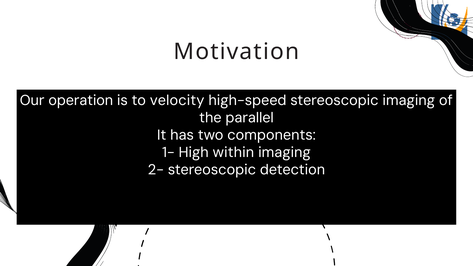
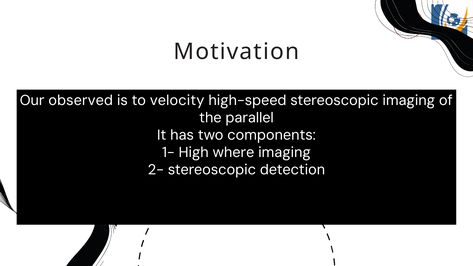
operation: operation -> observed (81, 101)
within: within -> where (233, 153)
